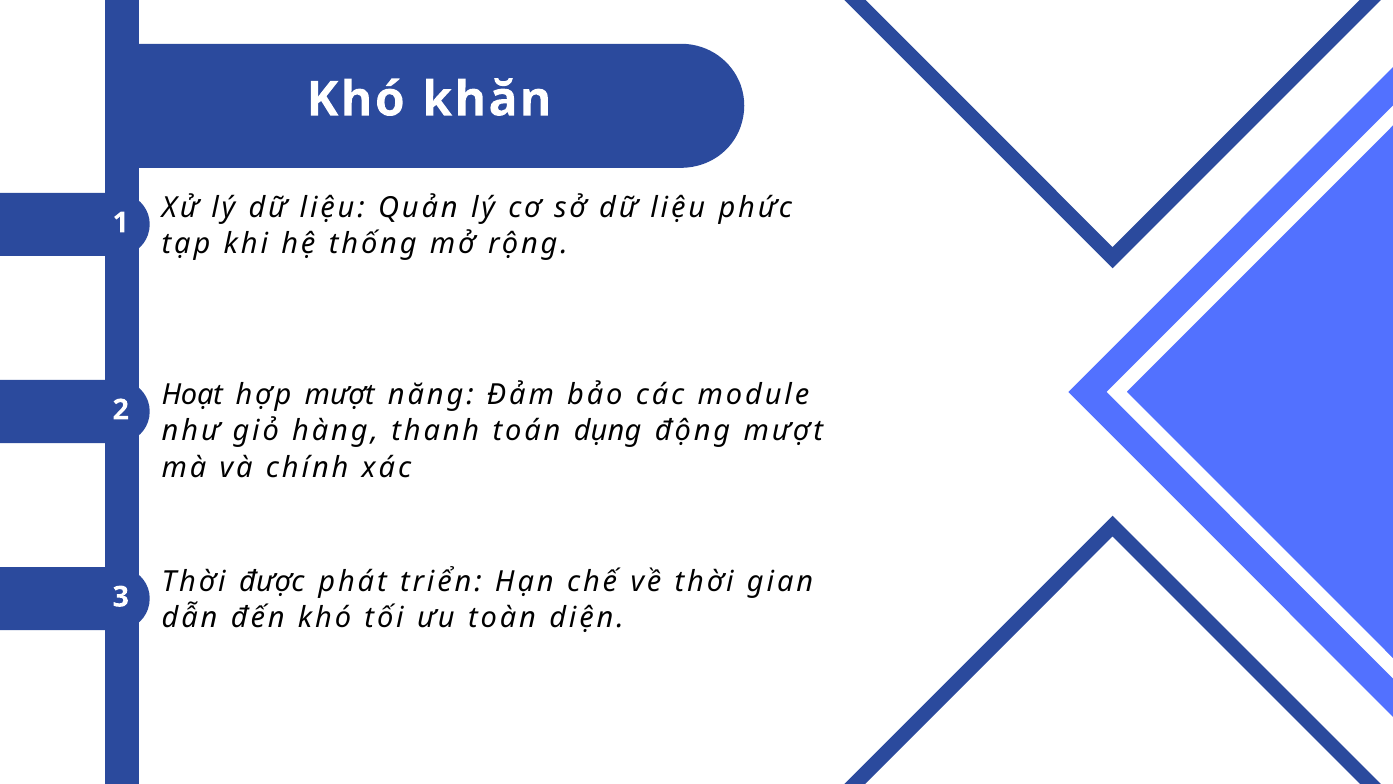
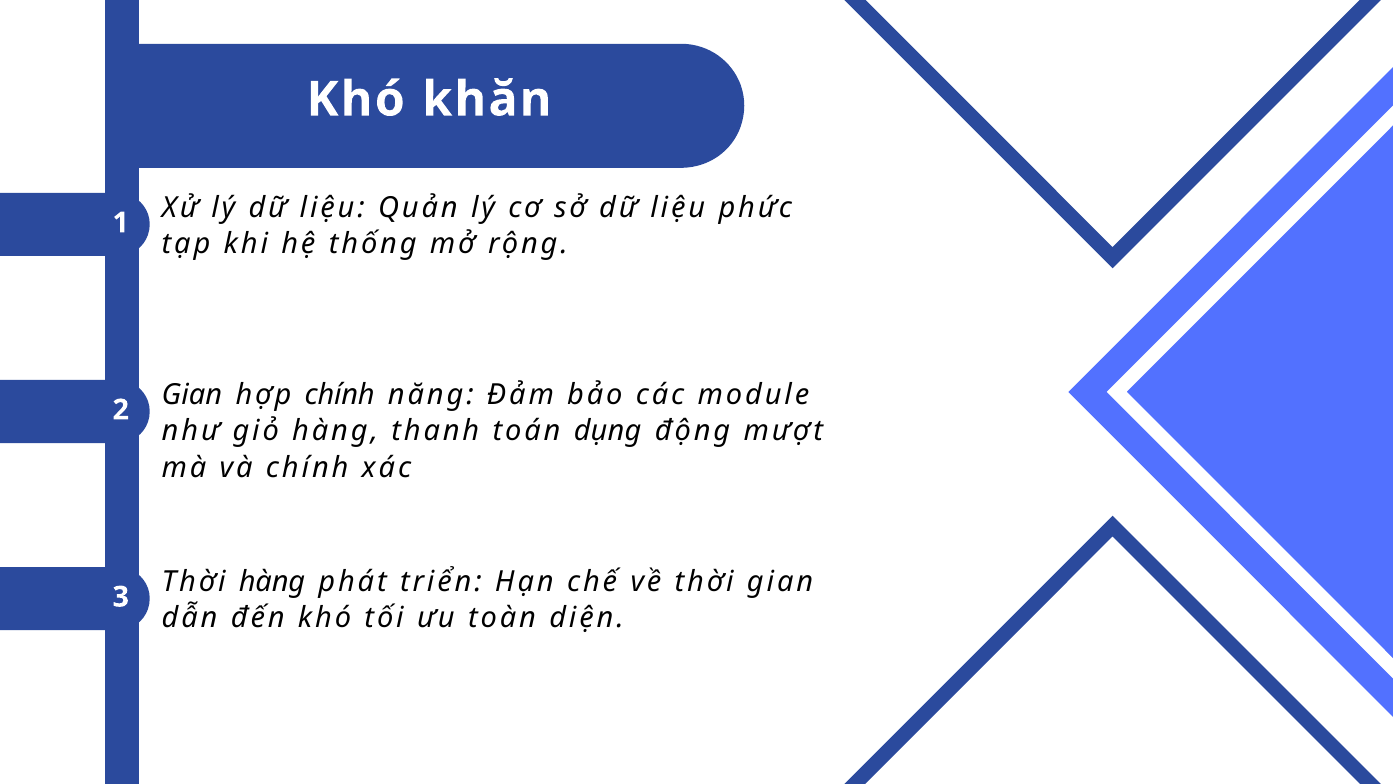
Hoạt: Hoạt -> Gian (192, 395)
hợp mượt: mượt -> chính (340, 395)
Thời được: được -> hàng (272, 582)
